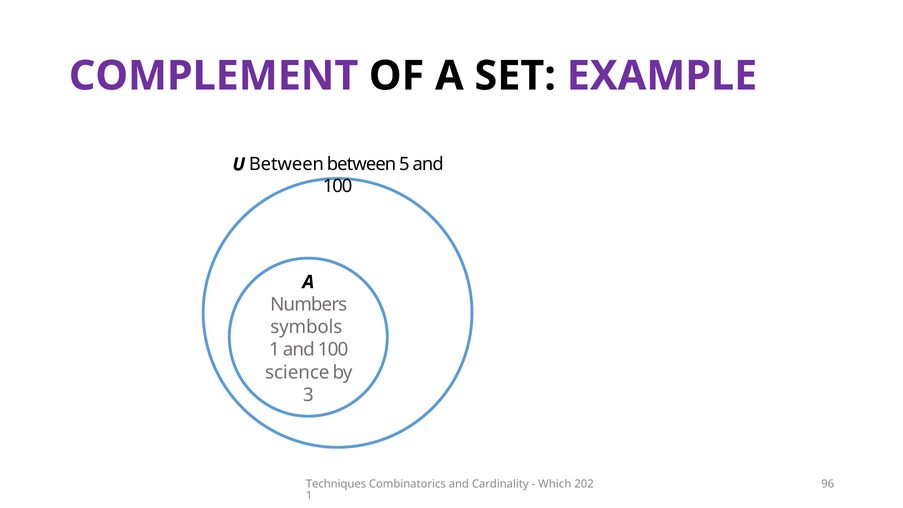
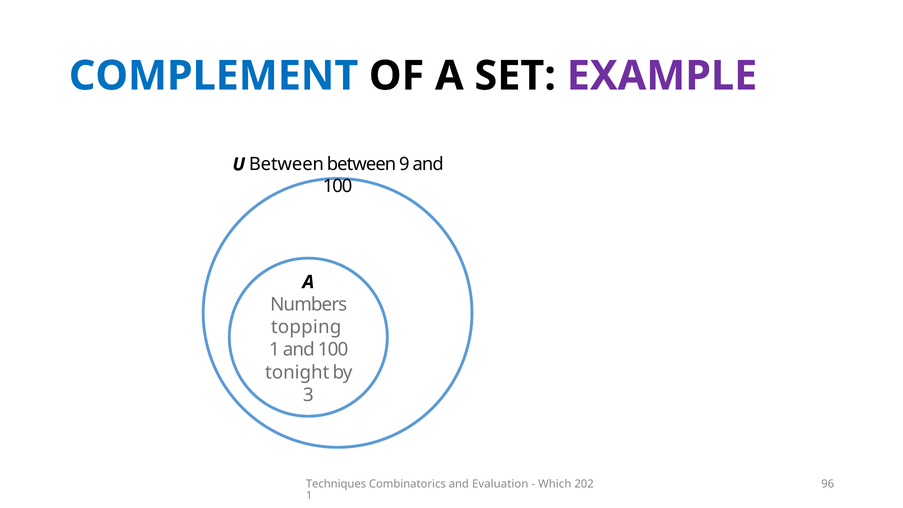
COMPLEMENT colour: purple -> blue (214, 76)
5: 5 -> 9 (404, 164)
symbols: symbols -> topping (306, 327)
science: science -> tonight (297, 372)
Cardinality: Cardinality -> Evaluation (500, 484)
